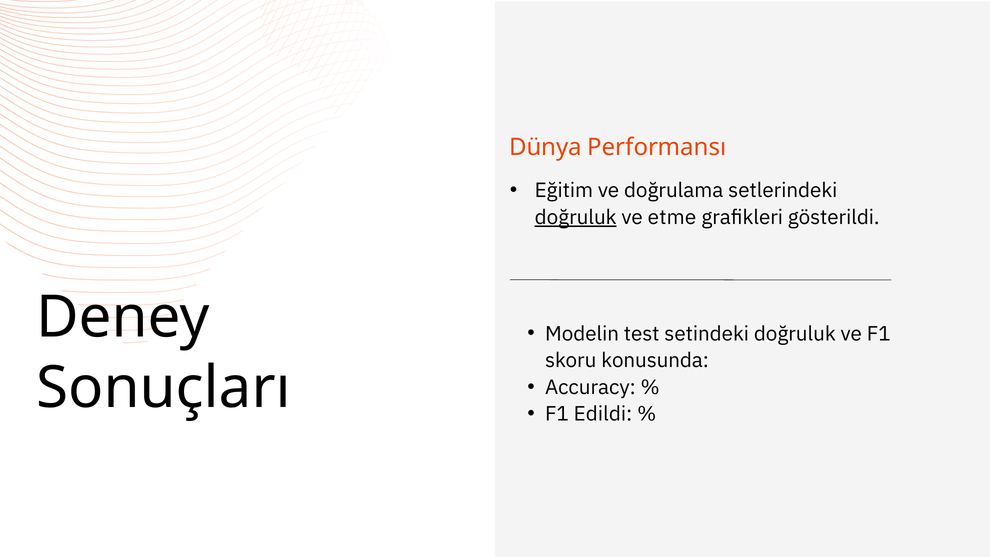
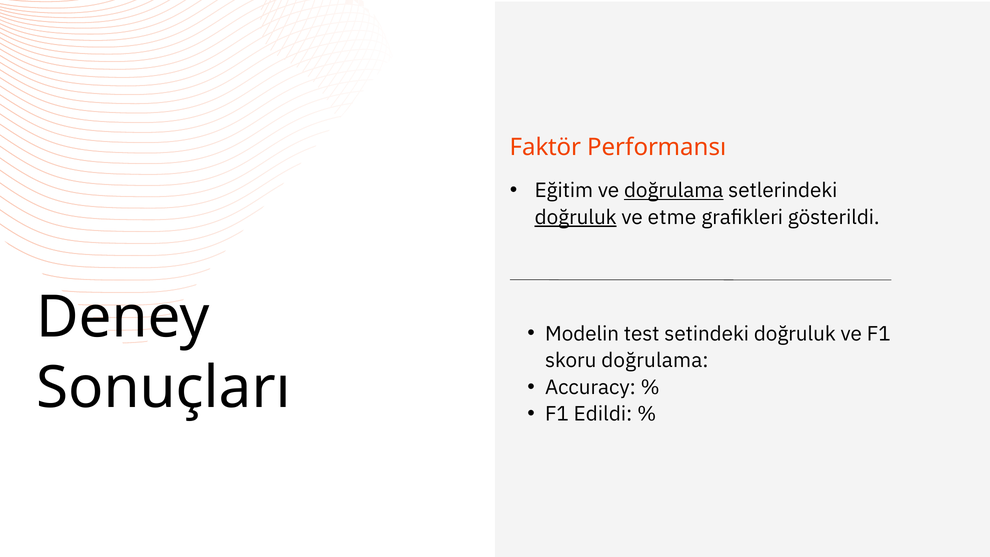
Dünya: Dünya -> Faktör (546, 147)
doğrulama underline: none -> present (674, 191)
skoru konusunda: konusunda -> doğrulama (655, 360)
